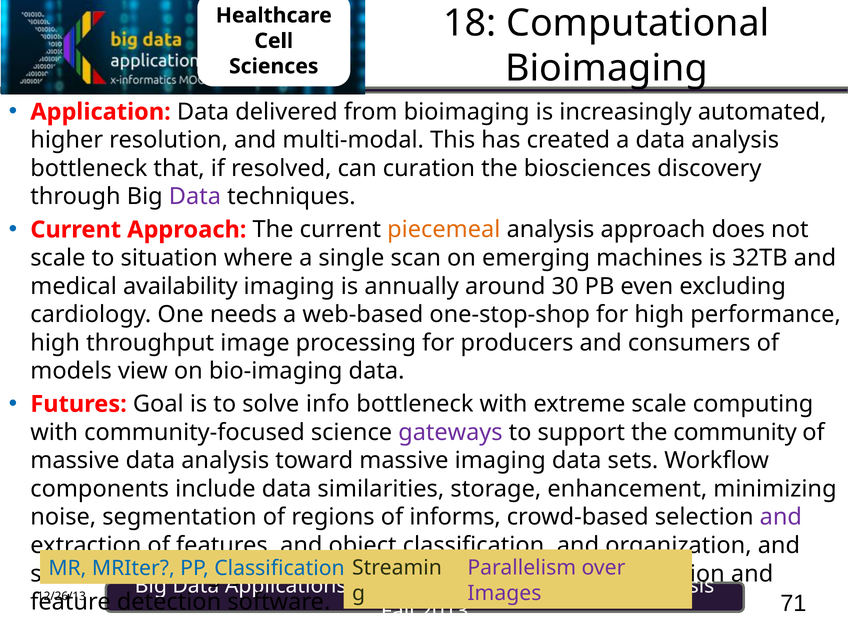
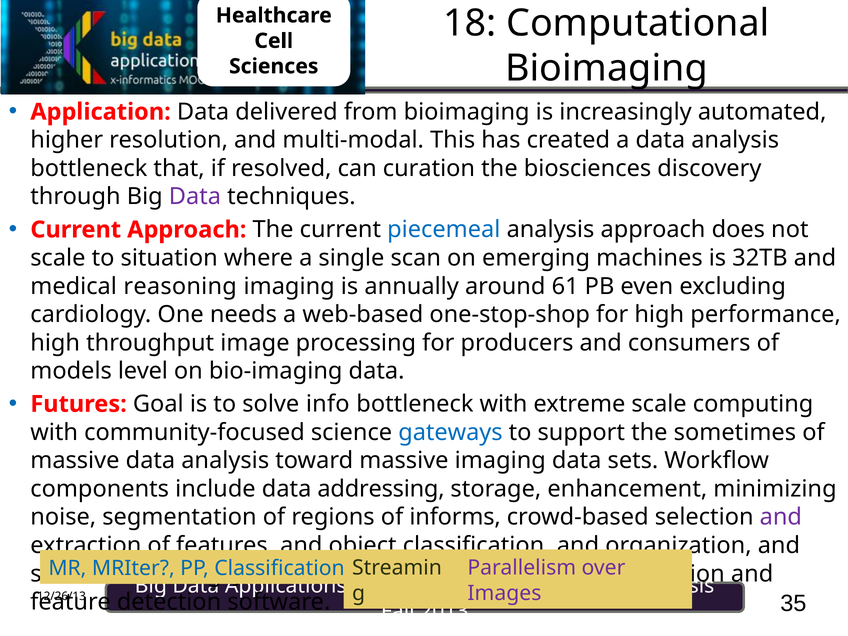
piecemeal colour: orange -> blue (444, 230)
availability: availability -> reasoning (180, 286)
30: 30 -> 61 (565, 286)
view: view -> level (143, 371)
gateways colour: purple -> blue (450, 432)
community: community -> sometimes (735, 432)
similarities: similarities -> addressing (381, 489)
71: 71 -> 35 (793, 603)
